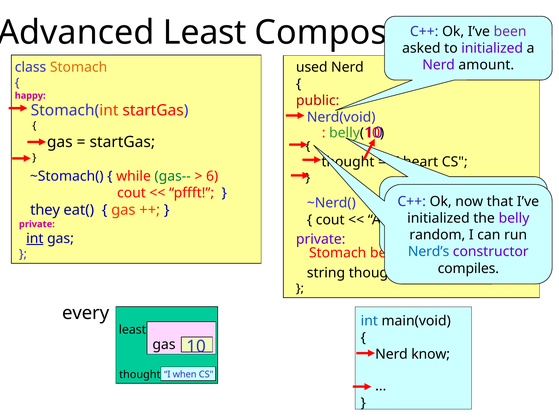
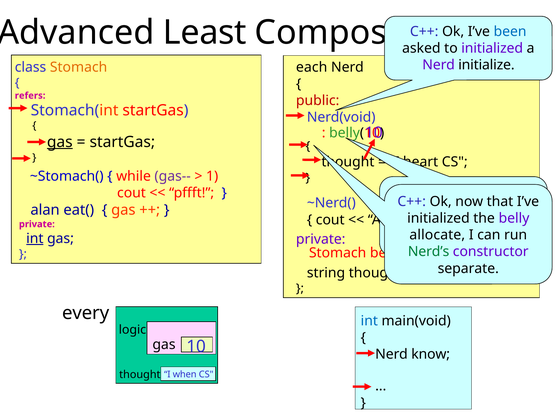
been colour: purple -> blue (510, 31)
Nerd amount: amount -> initialize (486, 65)
used: used -> each (312, 67)
happy: happy -> refers (30, 96)
gas underline: none -> present (60, 142)
gas-- colour: green -> purple (173, 176)
6: 6 -> 1 (212, 176)
they: they -> alan (45, 210)
random: random -> allocate (437, 235)
Nerd’s colour: blue -> green (429, 252)
compiles: compiles -> separate (468, 269)
least: least -> logic (132, 330)
